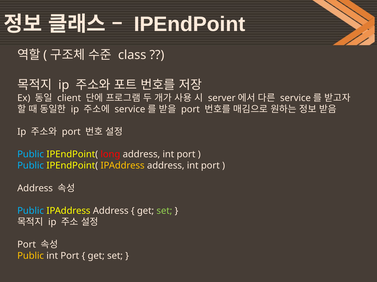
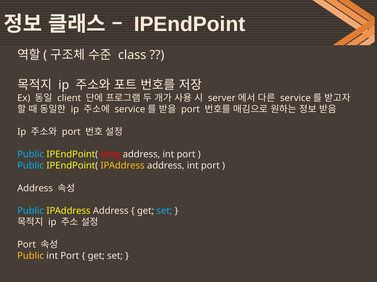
set colour: light green -> light blue (164, 211)
